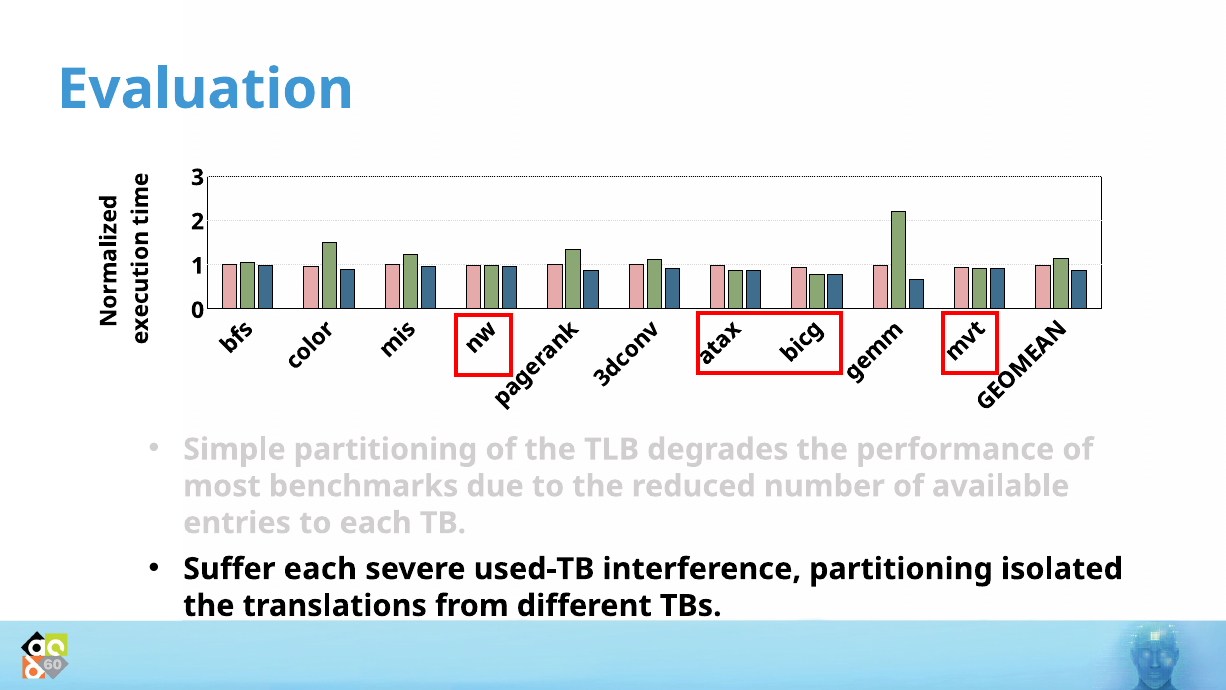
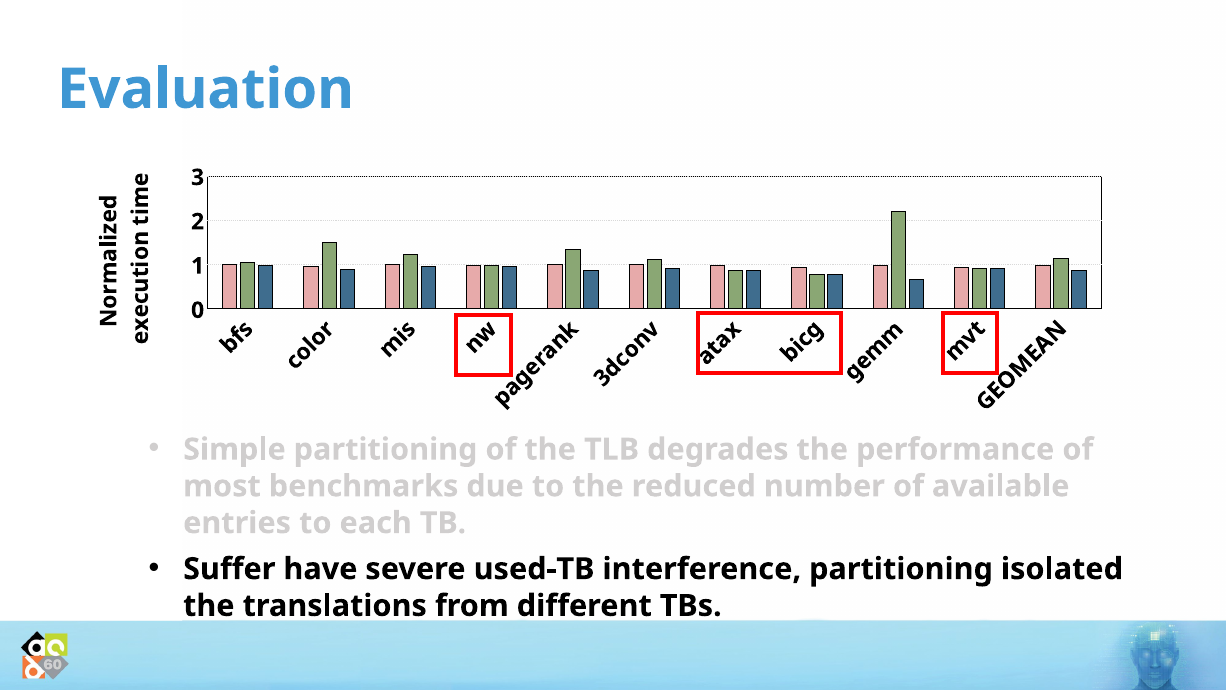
Suffer each: each -> have (320, 569)
